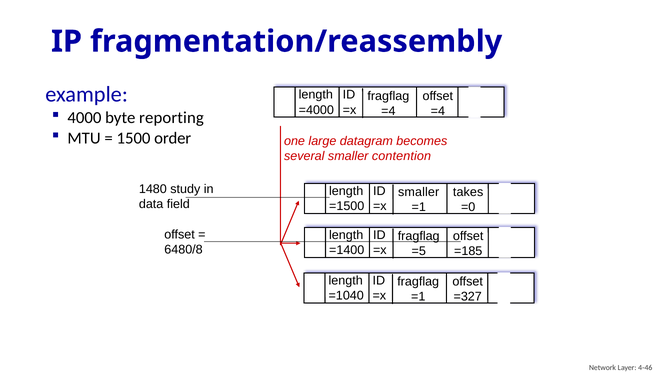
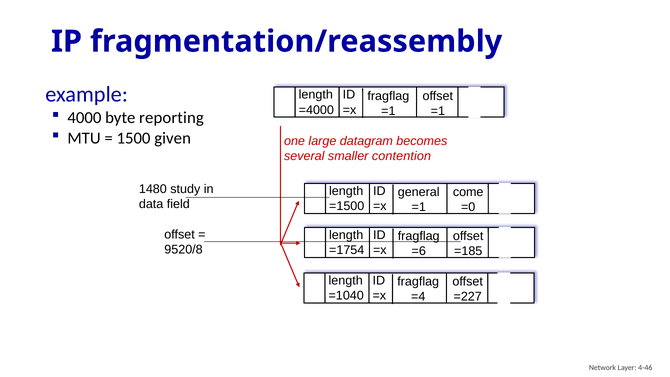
=4: =4 -> =1 (388, 111)
=4: =4 -> =1 (438, 111)
order: order -> given (173, 138)
smaller: smaller -> general (419, 192)
takes: takes -> come (468, 192)
6480/8: 6480/8 -> 9520/8 (184, 250)
=1400: =1400 -> =1754 (347, 250)
=5: =5 -> =6 (419, 251)
=1: =1 -> =4 (418, 297)
=327: =327 -> =227 (468, 297)
